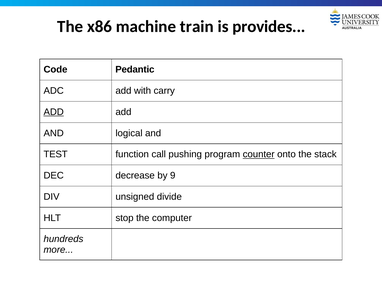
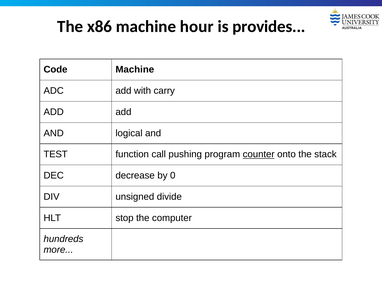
train: train -> hour (197, 26)
Code Pedantic: Pedantic -> Machine (135, 70)
ADD underline: present -> none (54, 112)
9: 9 -> 0 (173, 176)
